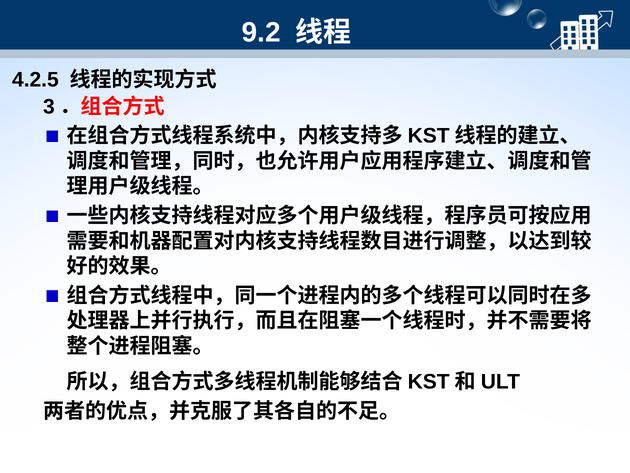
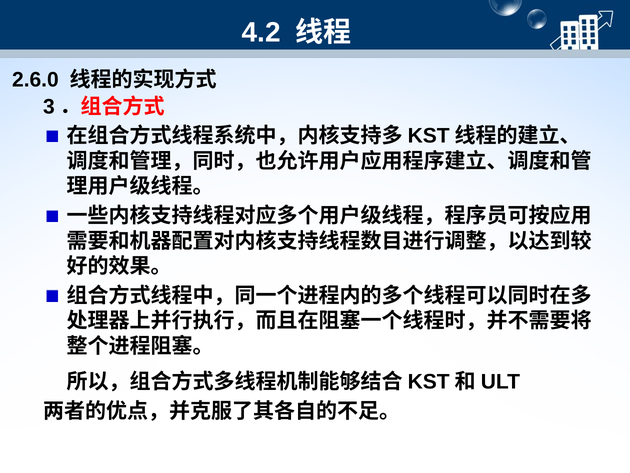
9.2: 9.2 -> 4.2 (261, 32)
4.2.5: 4.2.5 -> 2.6.0 (35, 80)
